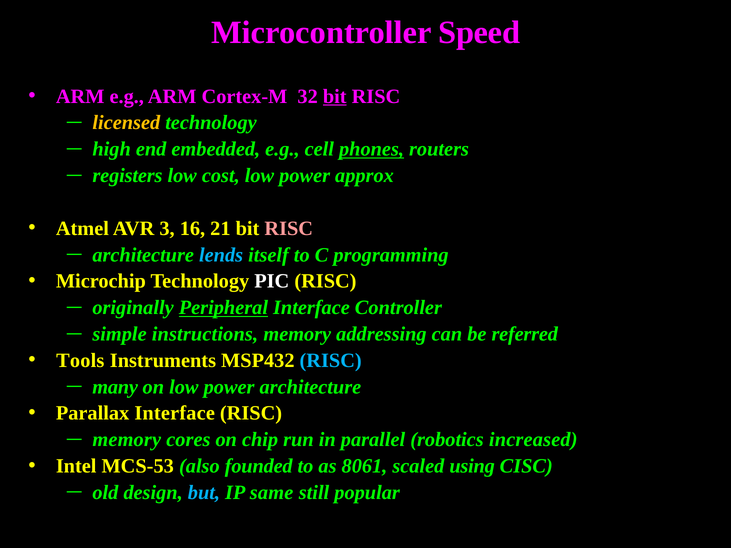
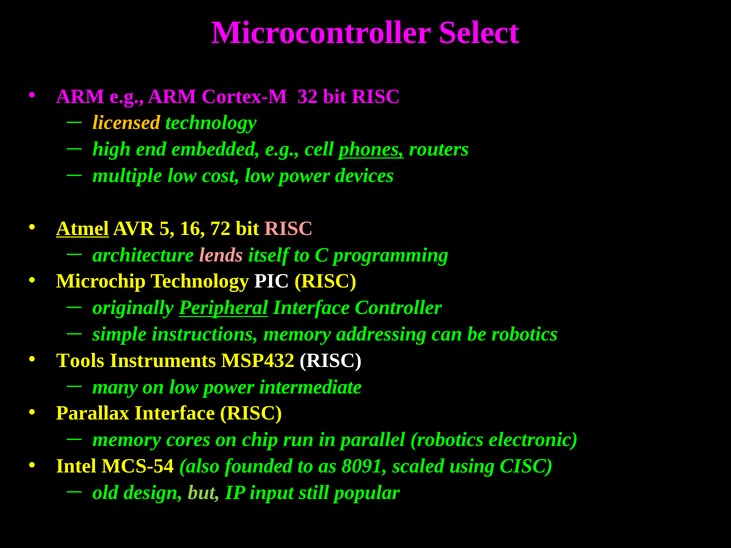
Speed: Speed -> Select (479, 33)
bit underline: present -> none (335, 96)
registers: registers -> multiple (127, 176)
approx: approx -> devices (365, 176)
Atmel underline: none -> present (82, 229)
3: 3 -> 5 (167, 229)
21: 21 -> 72 (220, 229)
lends colour: light blue -> pink (221, 255)
be referred: referred -> robotics (525, 334)
RISC colour: light blue -> white (331, 361)
power architecture: architecture -> intermediate (310, 387)
increased: increased -> electronic (533, 440)
MCS-53: MCS-53 -> MCS-54 (138, 466)
8061: 8061 -> 8091 (364, 466)
but colour: light blue -> light green (204, 493)
same: same -> input (272, 493)
